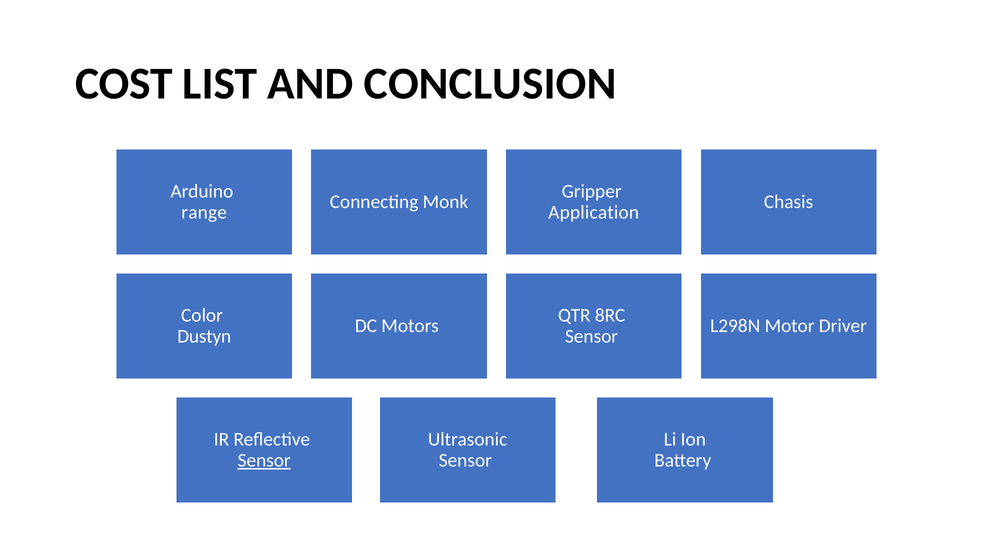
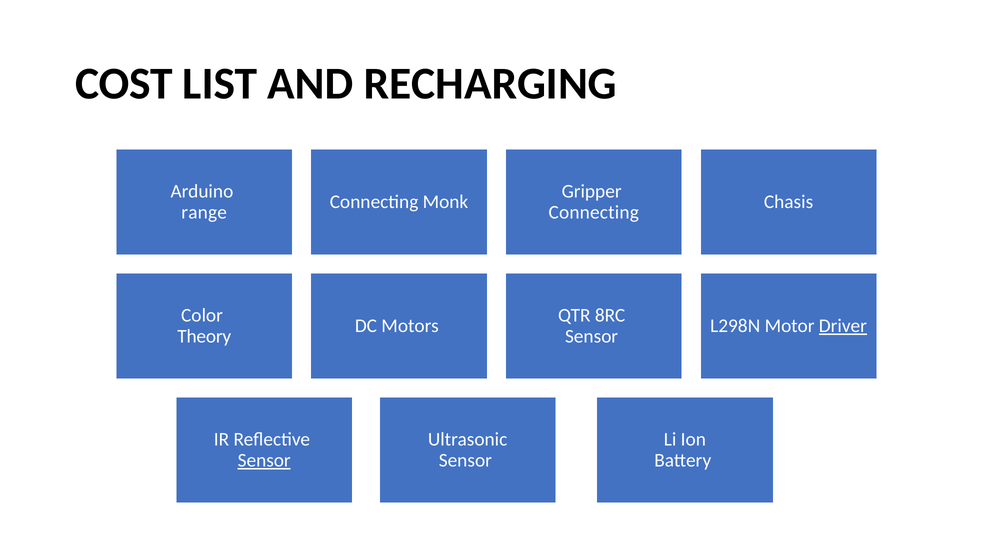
CONCLUSION: CONCLUSION -> RECHARGING (490, 83)
Application: Application -> Connecting (594, 212)
Driver underline: none -> present (843, 326)
Dustyn: Dustyn -> Theory (204, 336)
